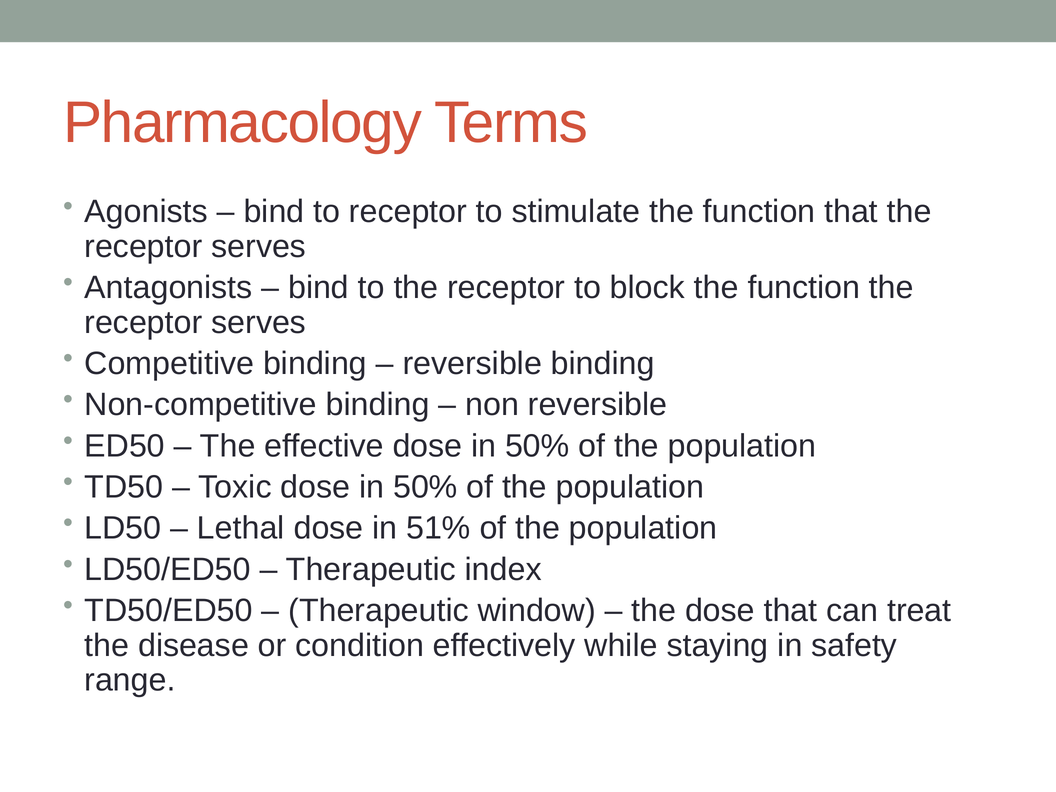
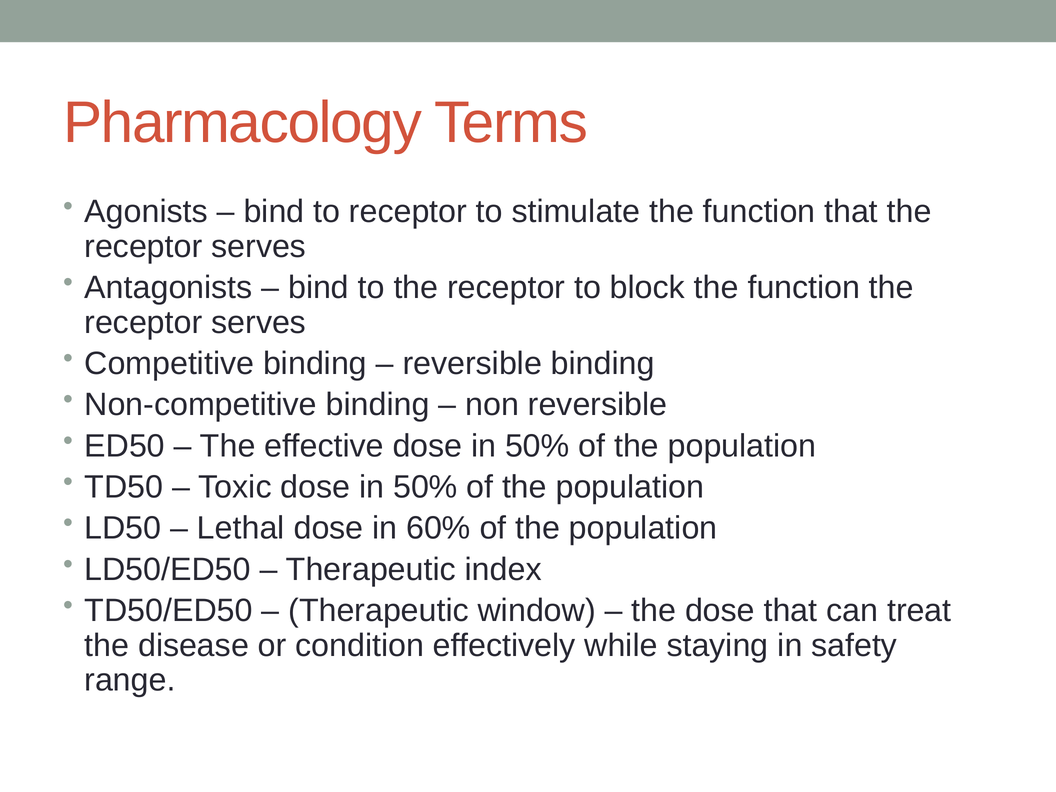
51%: 51% -> 60% (438, 528)
